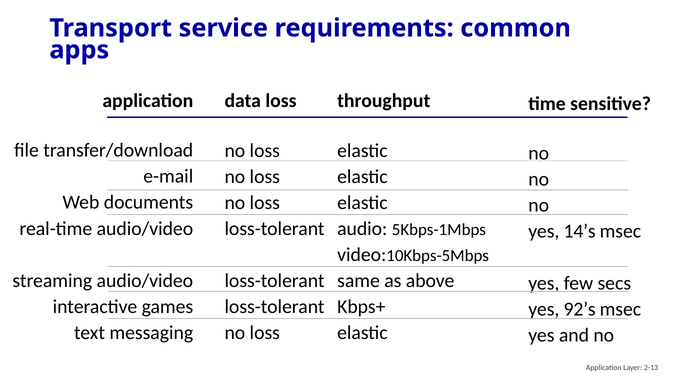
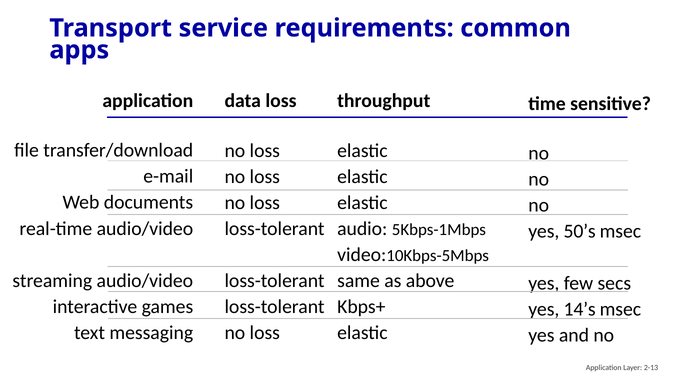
14’s: 14’s -> 50’s (580, 231)
92’s: 92’s -> 14’s (580, 309)
